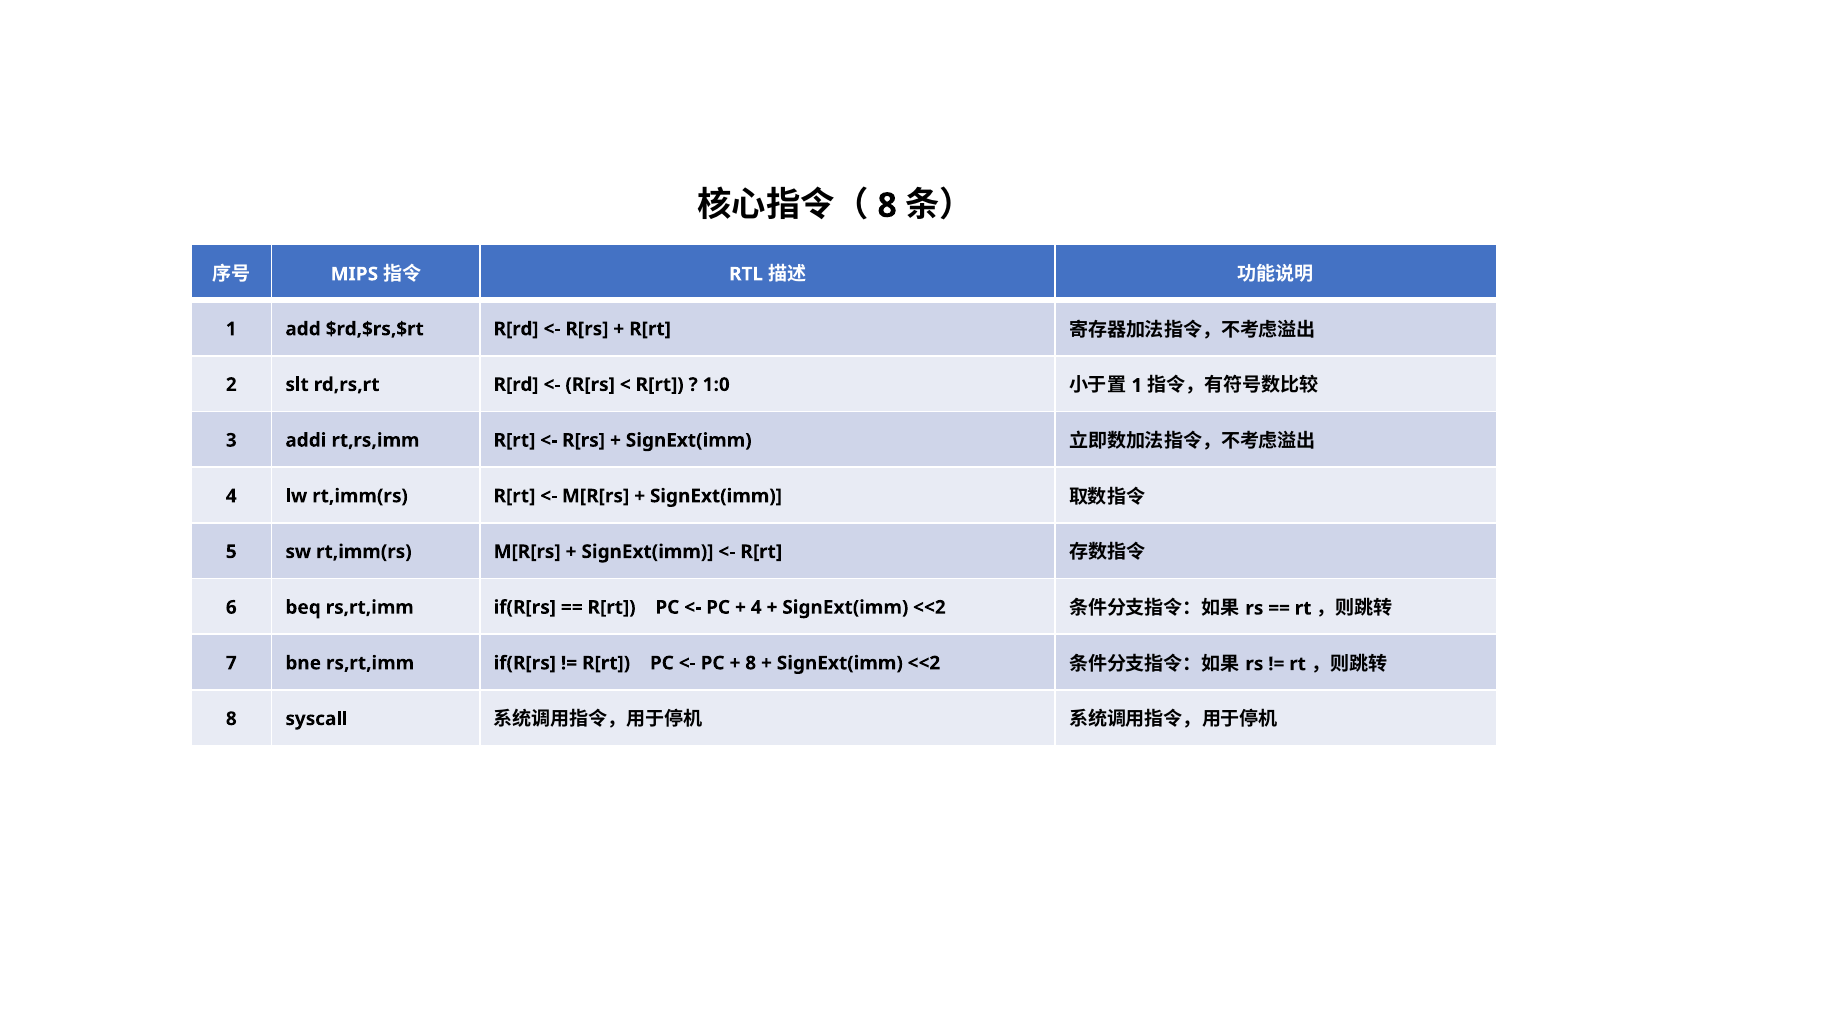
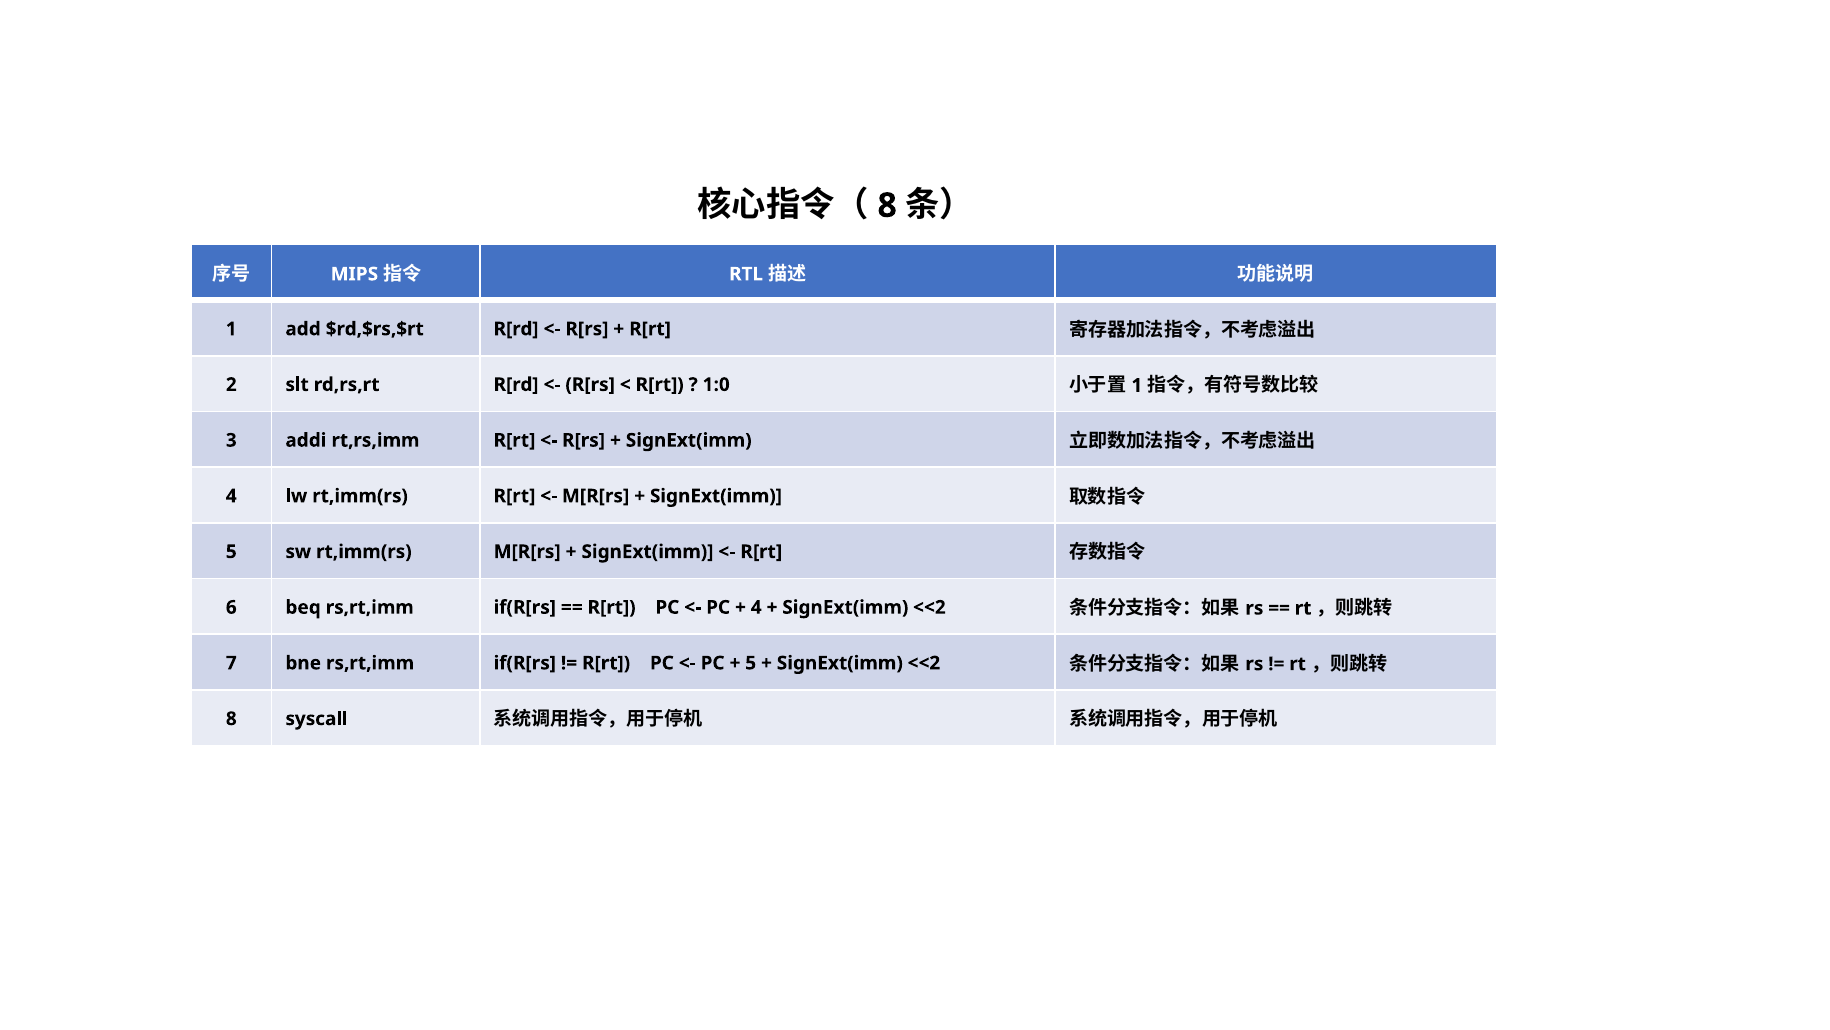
8: 8 -> 5 (751, 663)
